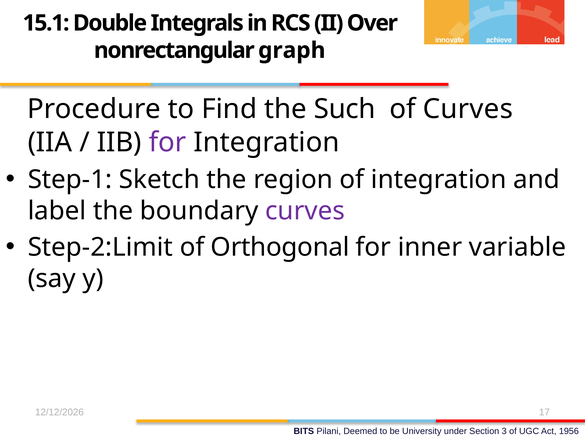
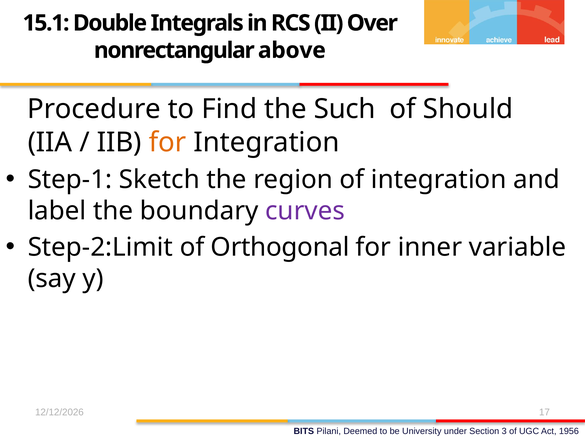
graph: graph -> above (292, 50)
of Curves: Curves -> Should (468, 109)
for colour: purple -> orange (168, 142)
